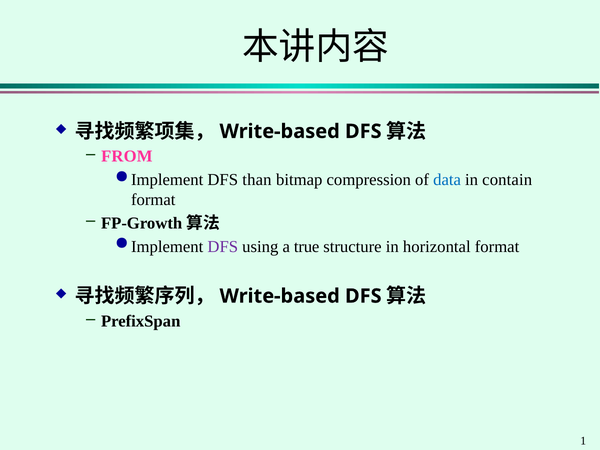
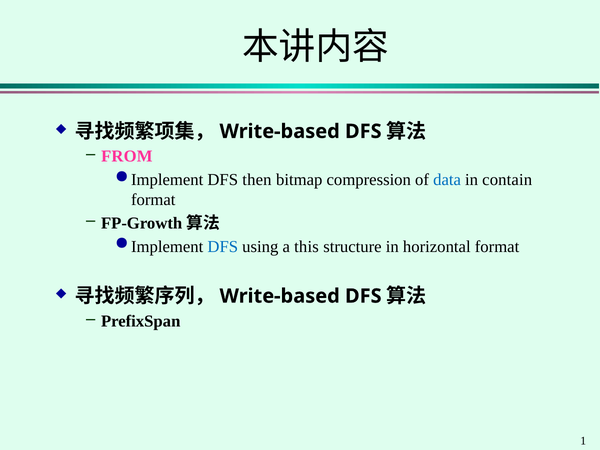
than: than -> then (257, 180)
DFS colour: purple -> blue (223, 247)
true: true -> this (306, 247)
